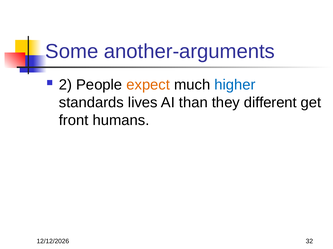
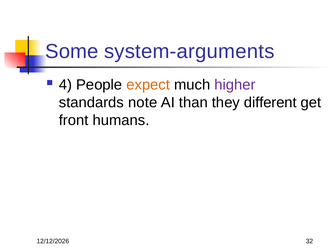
another-arguments: another-arguments -> system-arguments (189, 52)
2: 2 -> 4 (65, 85)
higher colour: blue -> purple (235, 85)
lives: lives -> note (143, 103)
